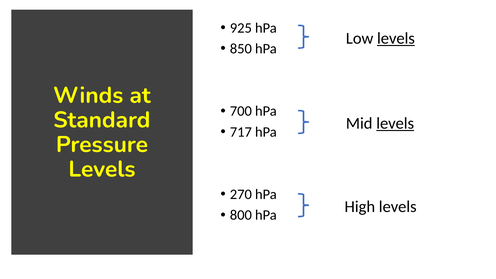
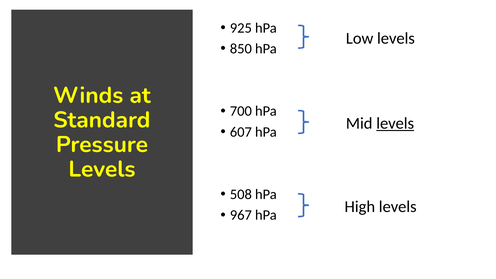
levels underline: present -> none (396, 38)
717: 717 -> 607 (241, 132)
270: 270 -> 508 (241, 194)
800: 800 -> 967 (241, 215)
